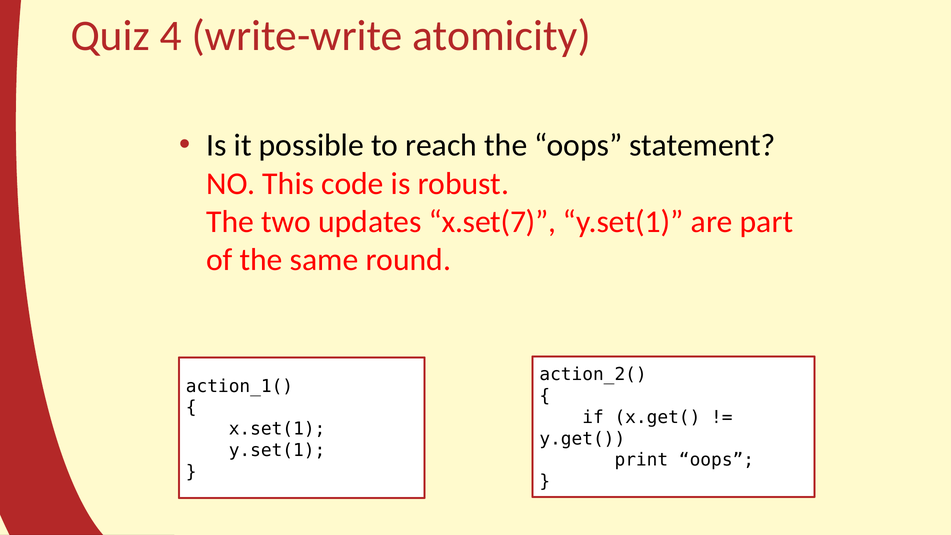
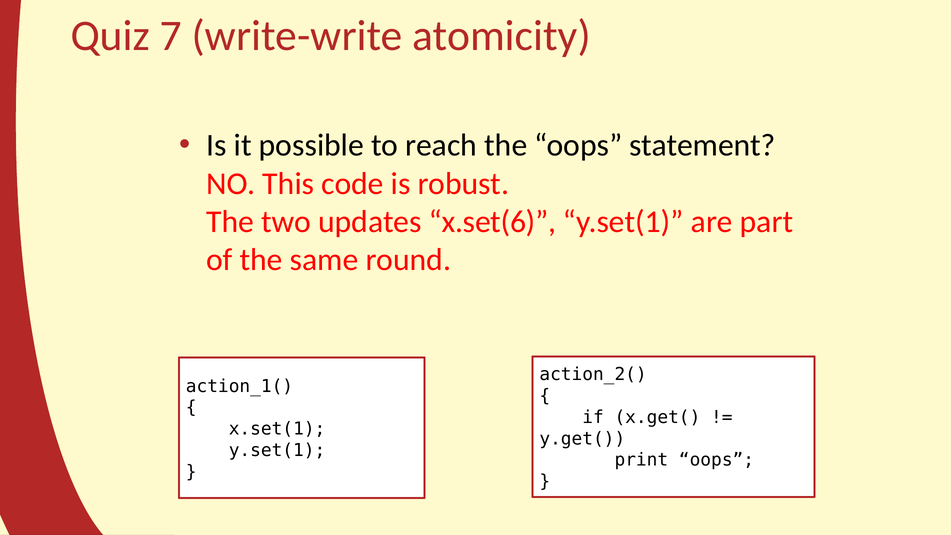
4: 4 -> 7 (171, 36)
x.set(7: x.set(7 -> x.set(6 (492, 222)
